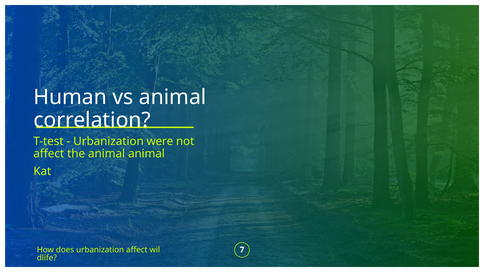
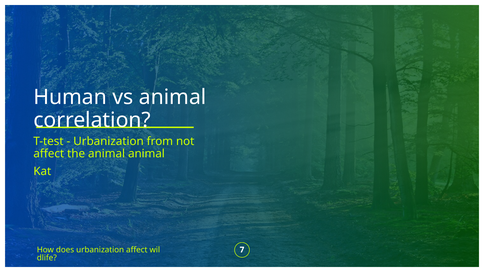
were: were -> from (160, 141)
